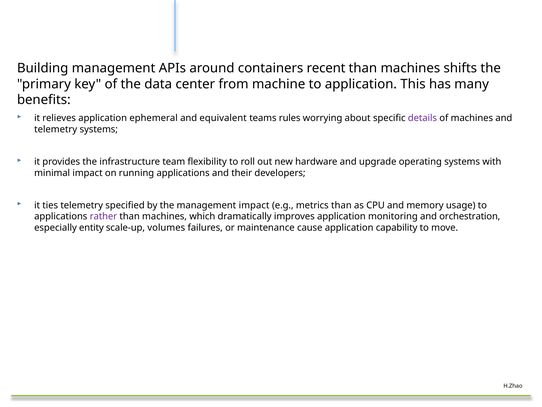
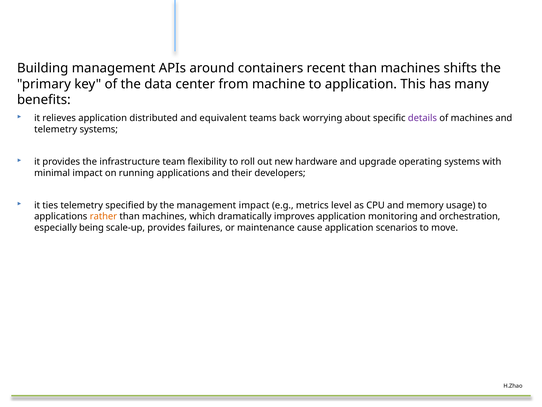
ephemeral: ephemeral -> distributed (154, 118)
rules: rules -> back (290, 118)
metrics than: than -> level (341, 205)
rather colour: purple -> orange (103, 216)
entity: entity -> being (91, 228)
scale-up volumes: volumes -> provides (166, 228)
capability: capability -> scenarios (397, 228)
